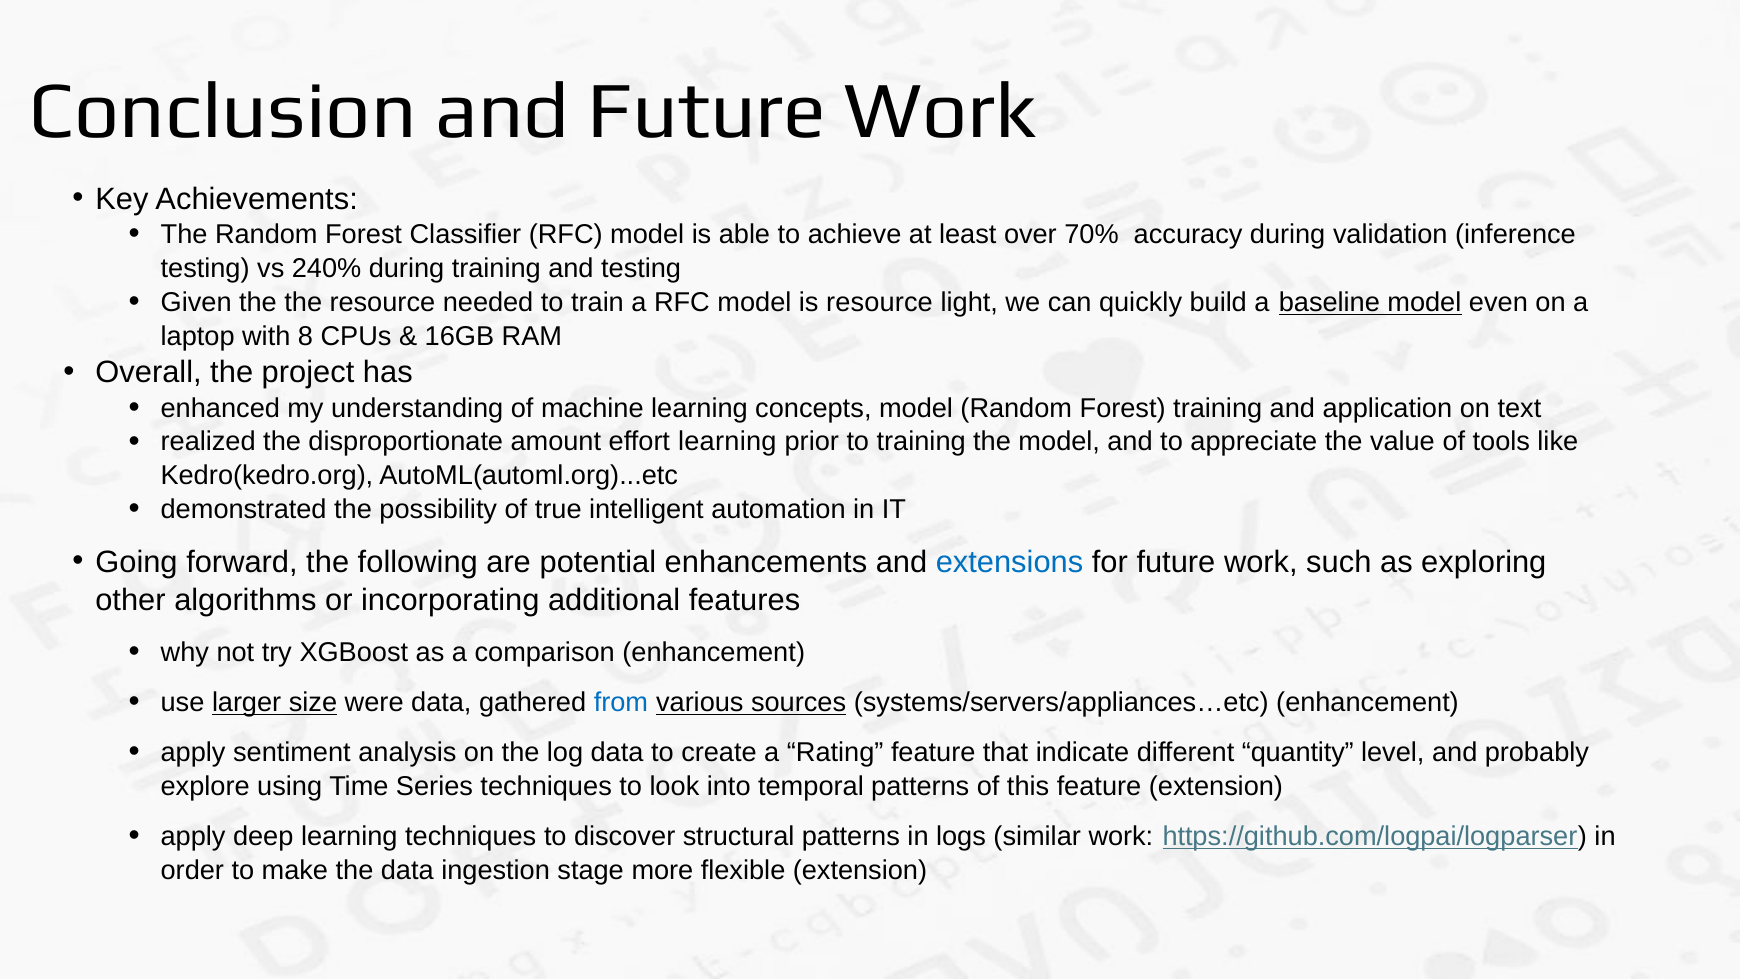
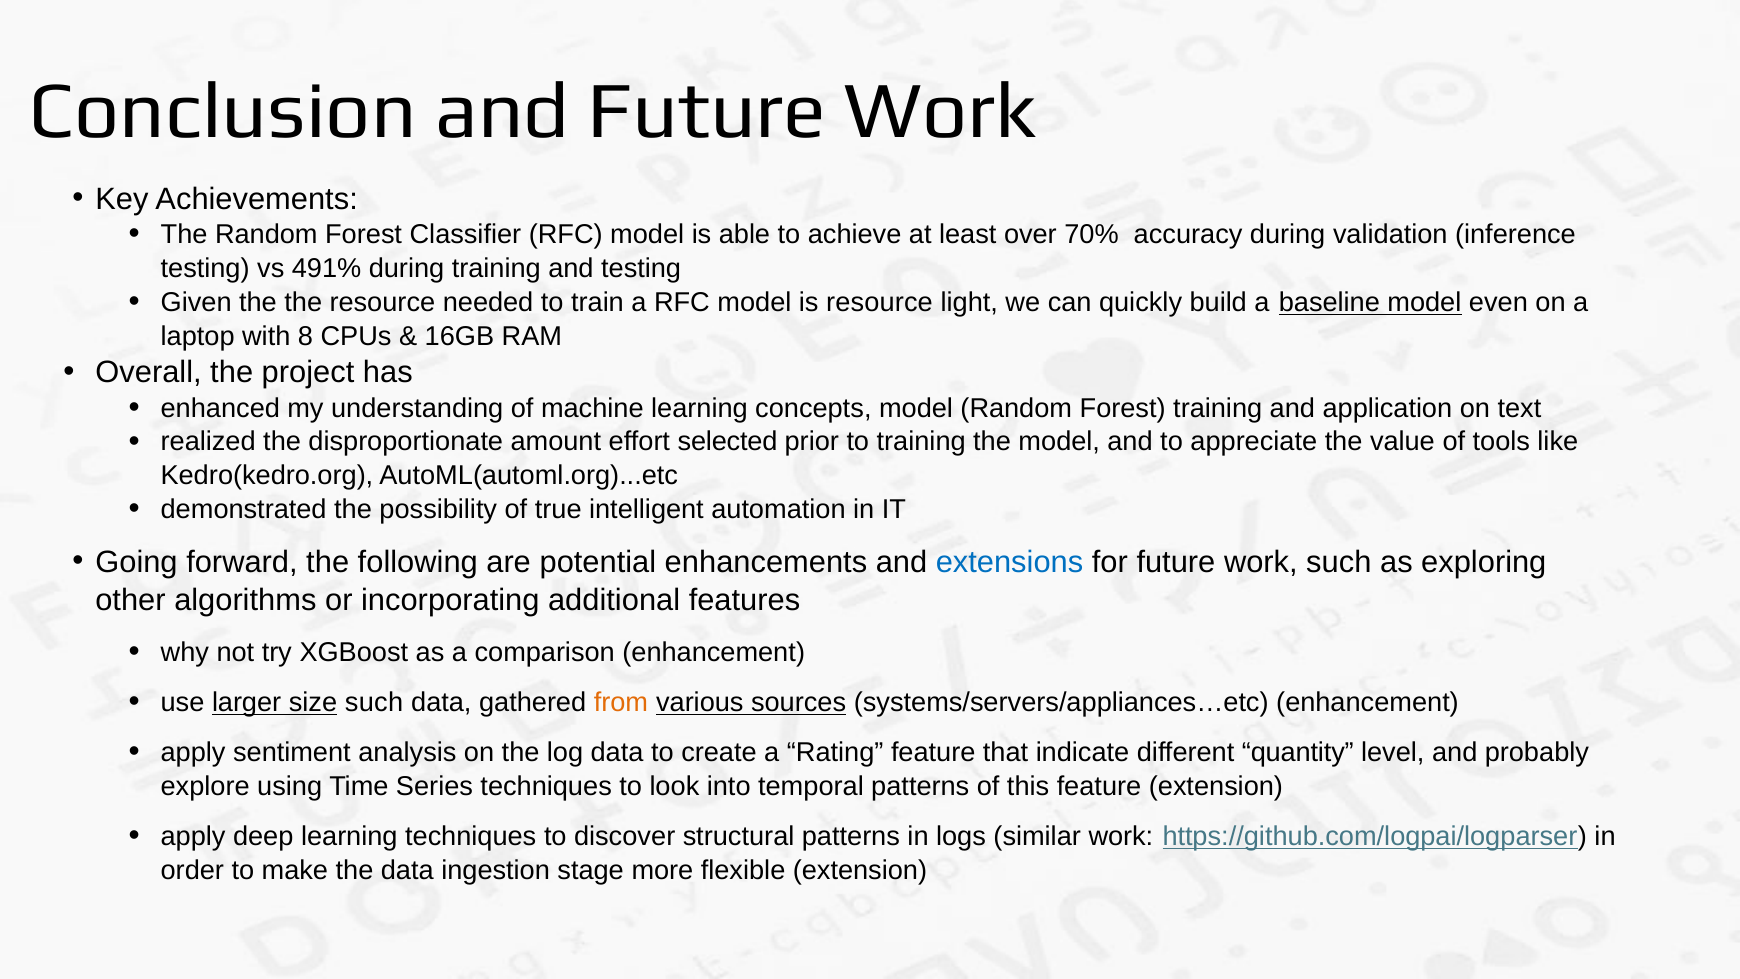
240%: 240% -> 491% (327, 269)
effort learning: learning -> selected (728, 442)
size were: were -> such (374, 702)
from colour: blue -> orange (621, 702)
